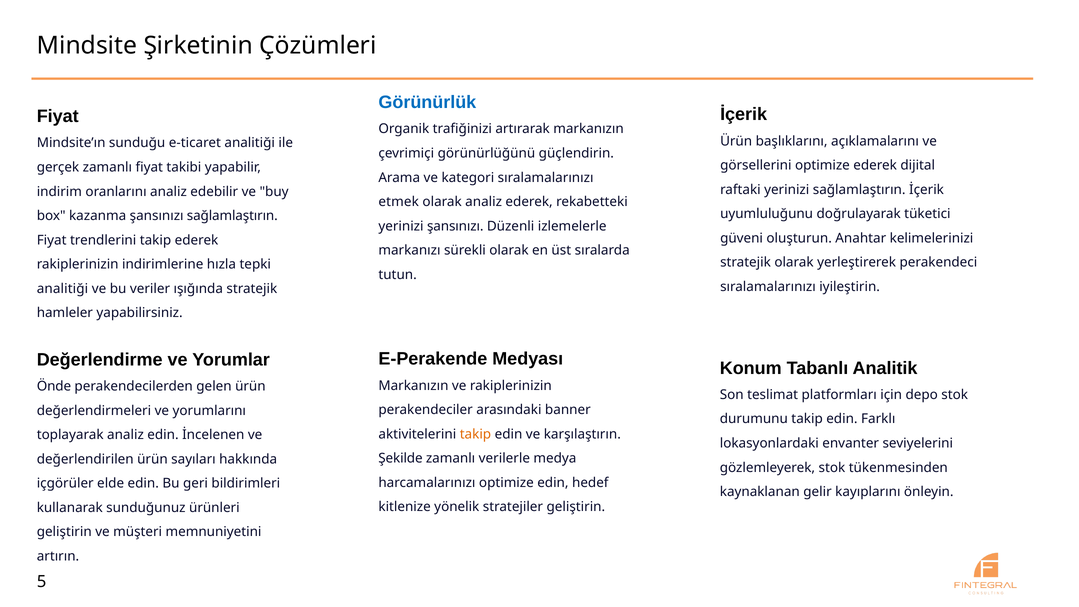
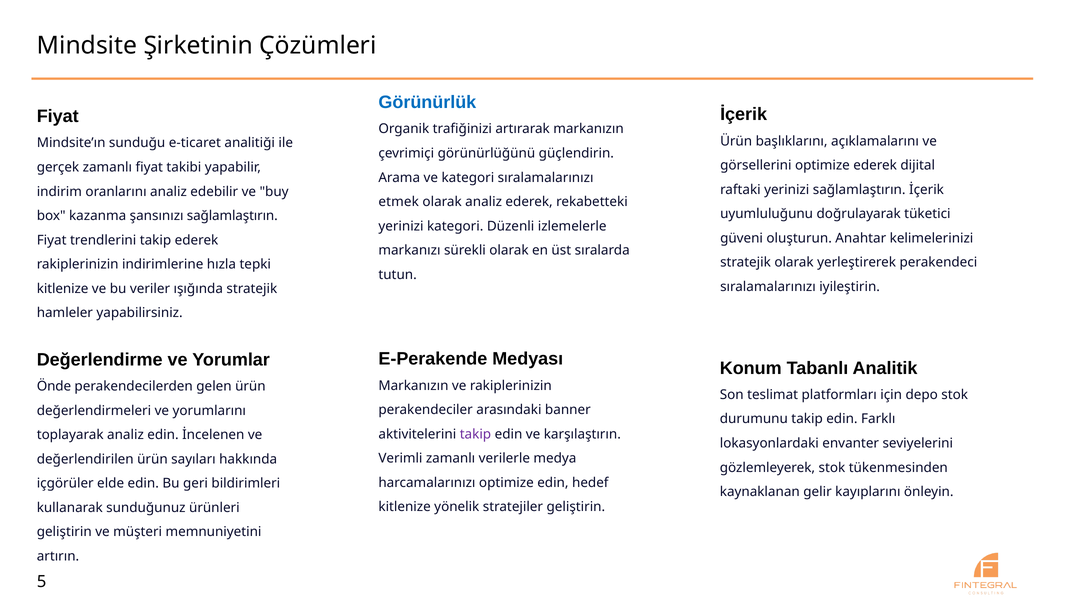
yerinizi şansınızı: şansınızı -> kategori (455, 226)
analitiği: analitiği -> kitlenize (63, 289)
takip colour: orange -> purple (475, 434)
Şekilde: Şekilde -> Verimli (400, 458)
